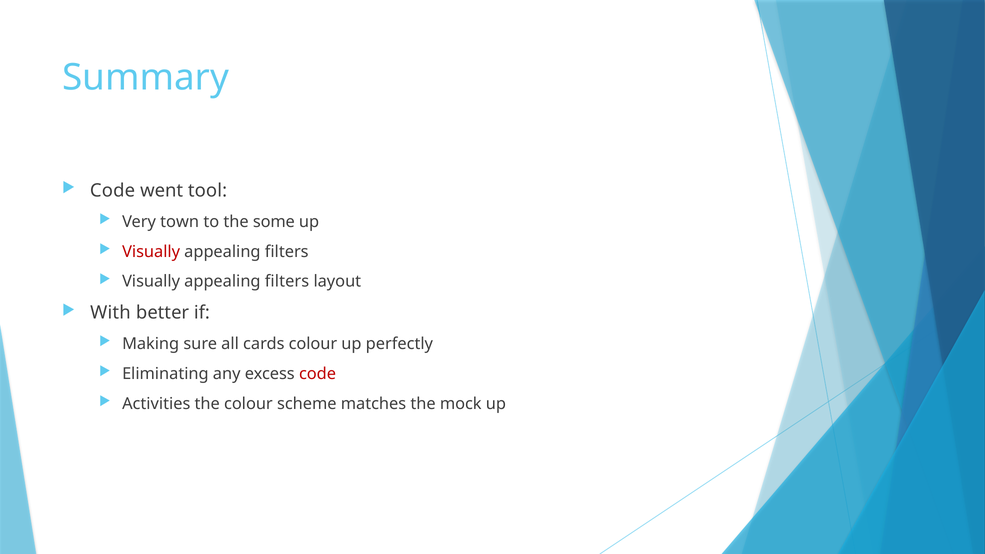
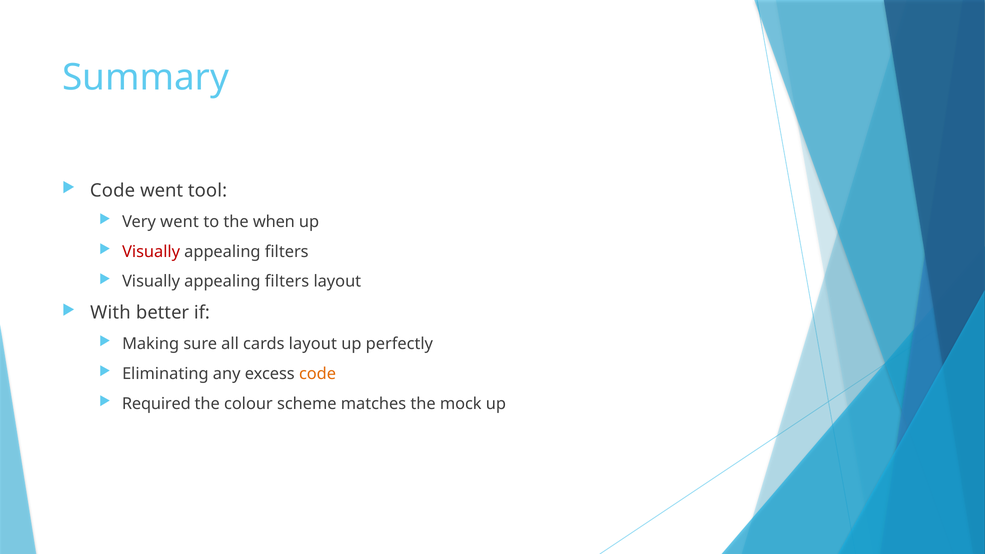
Very town: town -> went (180, 222)
some: some -> when (274, 222)
cards colour: colour -> layout (313, 344)
code colour: red -> orange (318, 374)
Activities: Activities -> Required (156, 404)
